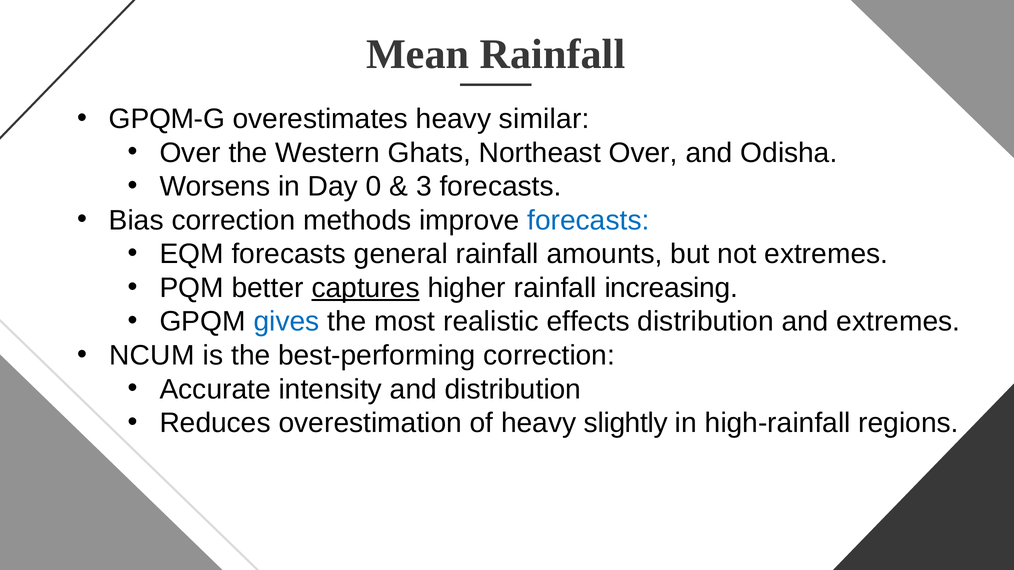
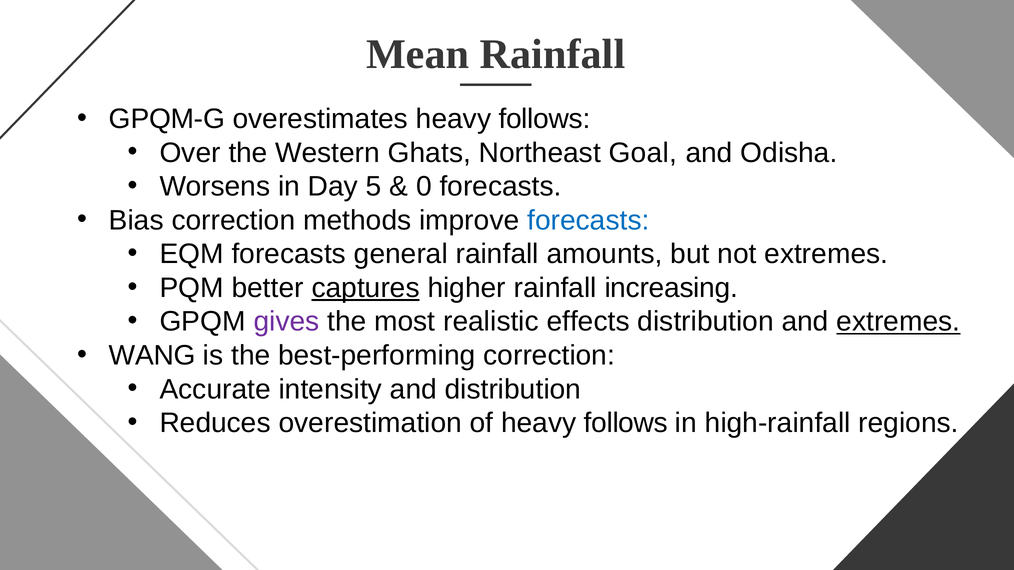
overestimates heavy similar: similar -> follows (545, 119)
Northeast Over: Over -> Goal (643, 153)
0: 0 -> 5 (374, 187)
3: 3 -> 0 (424, 187)
gives colour: blue -> purple (287, 322)
extremes underline: none -> present (898, 322)
NCUM: NCUM -> WANG (152, 356)
of heavy slightly: slightly -> follows (626, 423)
